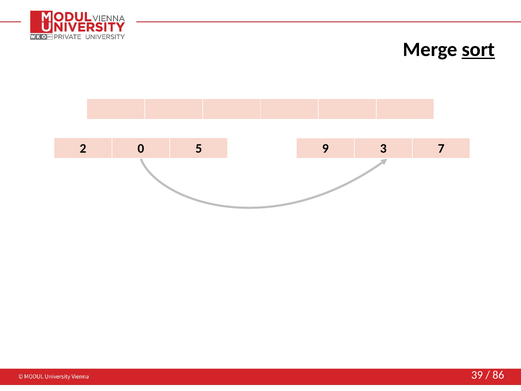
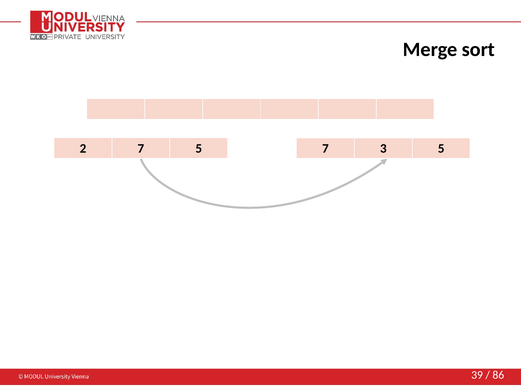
sort underline: present -> none (478, 50)
2 0: 0 -> 7 (141, 148)
5 9: 9 -> 7 (325, 149)
3 7: 7 -> 5 (441, 149)
